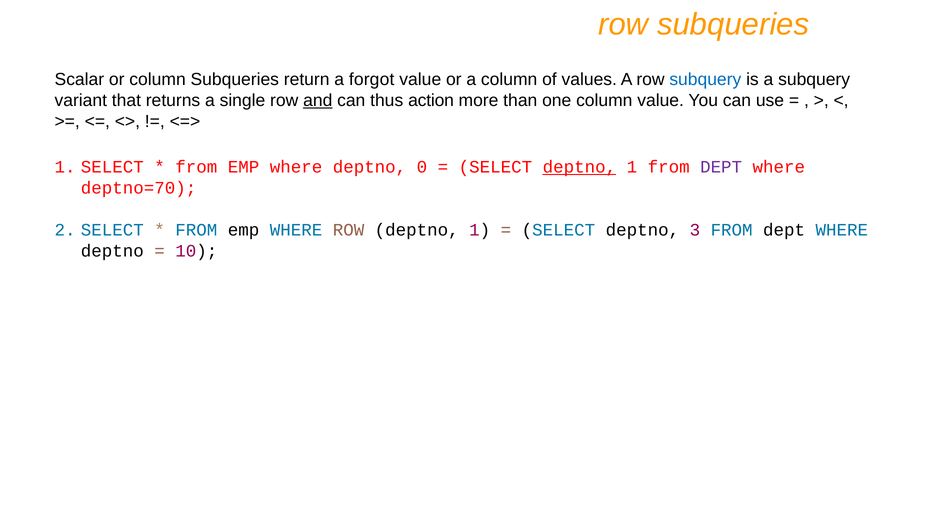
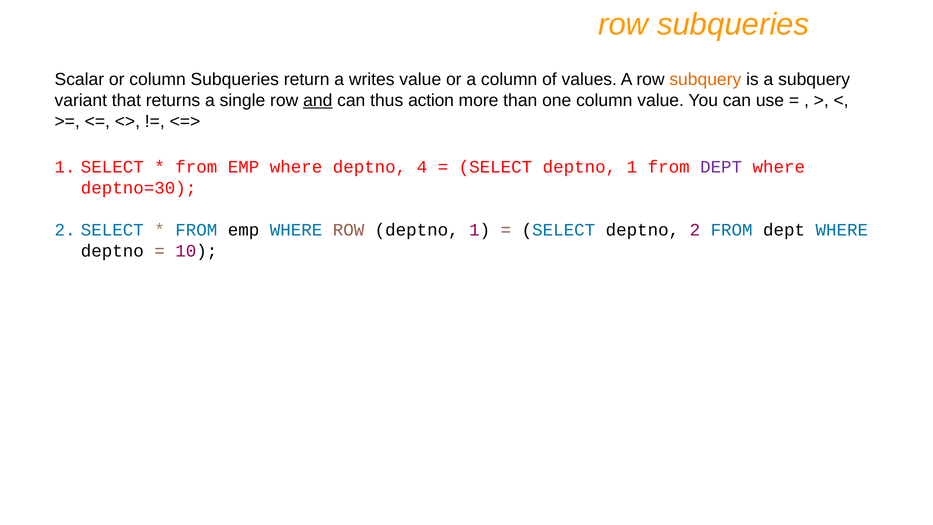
forgot: forgot -> writes (372, 79)
subquery colour: blue -> orange (705, 79)
0: 0 -> 4 (422, 167)
deptno underline: present -> none (579, 167)
deptno=70: deptno=70 -> deptno=30 (139, 188)
deptno 3: 3 -> 2 (695, 230)
